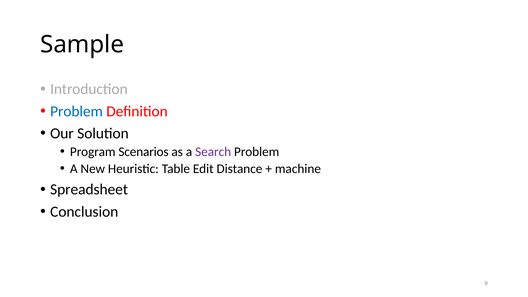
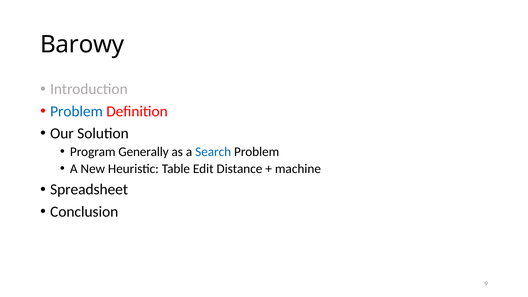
Sample: Sample -> Barowy (82, 44)
Scenarios: Scenarios -> Generally (144, 152)
Search colour: purple -> blue (213, 152)
